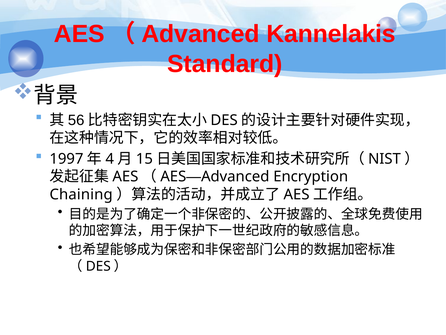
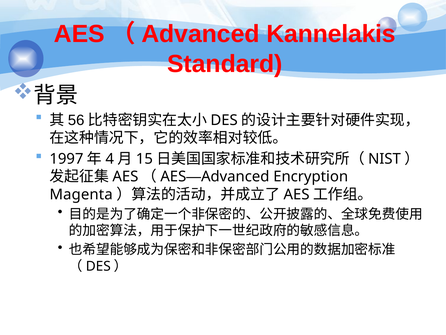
Chaining: Chaining -> Magenta (81, 194)
